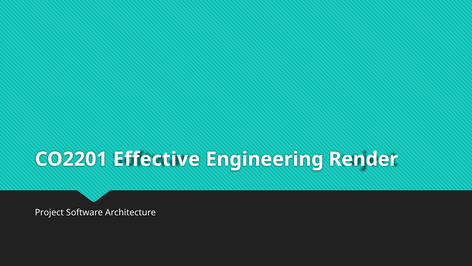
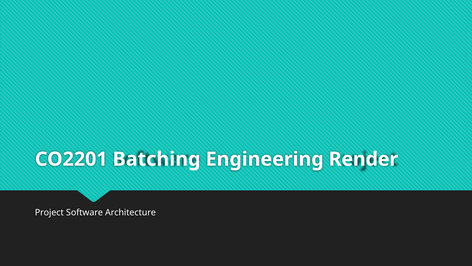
Effective: Effective -> Batching (157, 159)
